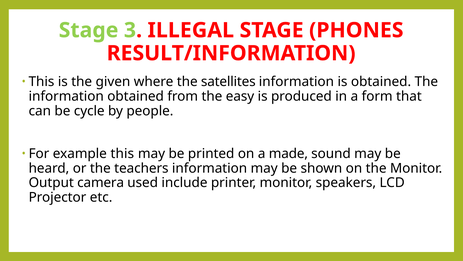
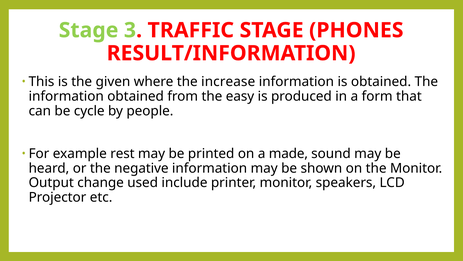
ILLEGAL: ILLEGAL -> TRAFFIC (191, 30)
satellites: satellites -> increase (228, 82)
example this: this -> rest (122, 153)
teachers: teachers -> negative (141, 168)
camera: camera -> change (101, 182)
